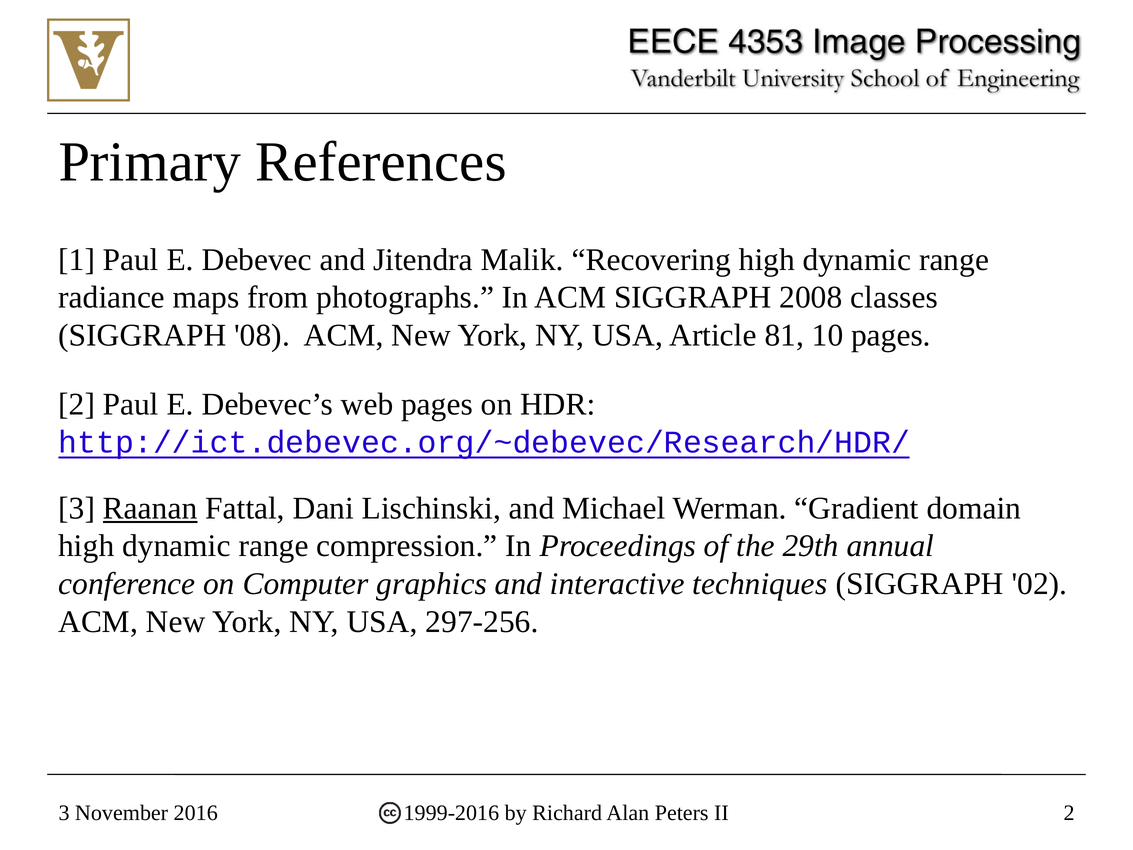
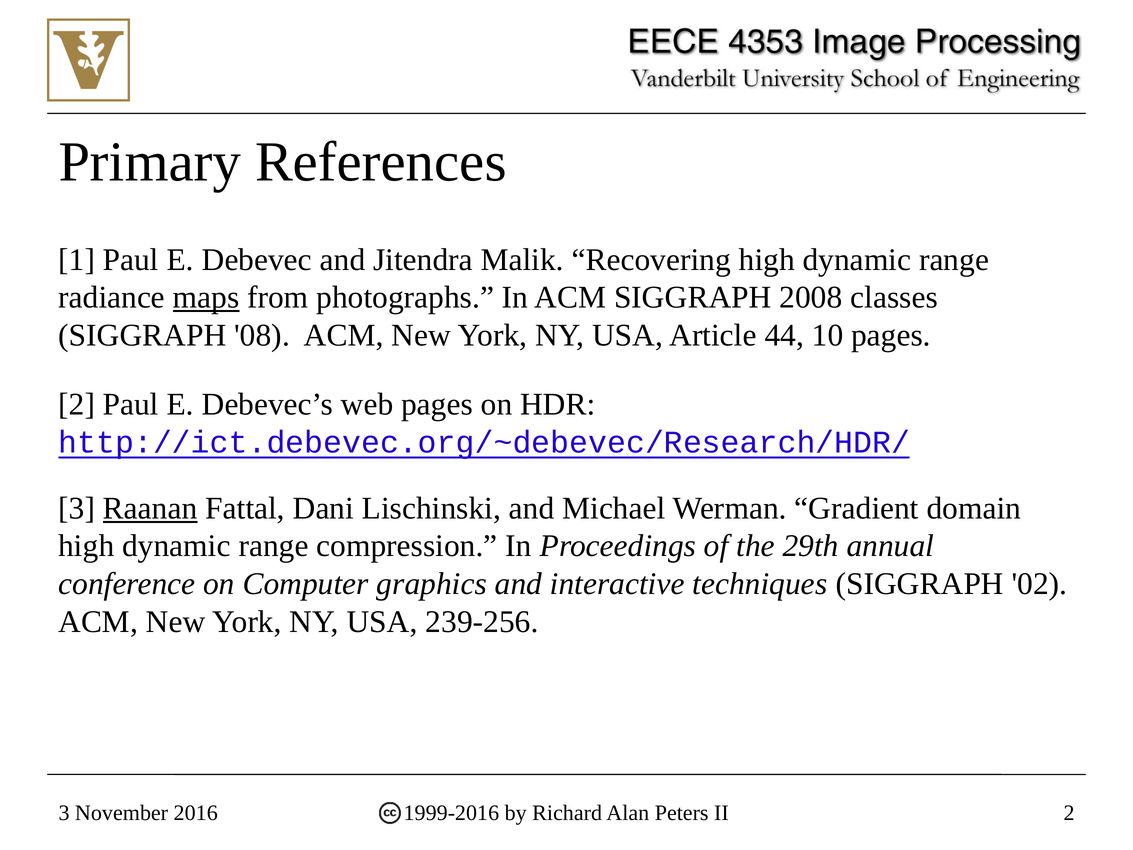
maps underline: none -> present (206, 297)
81: 81 -> 44 (784, 335)
297-256: 297-256 -> 239-256 (482, 622)
